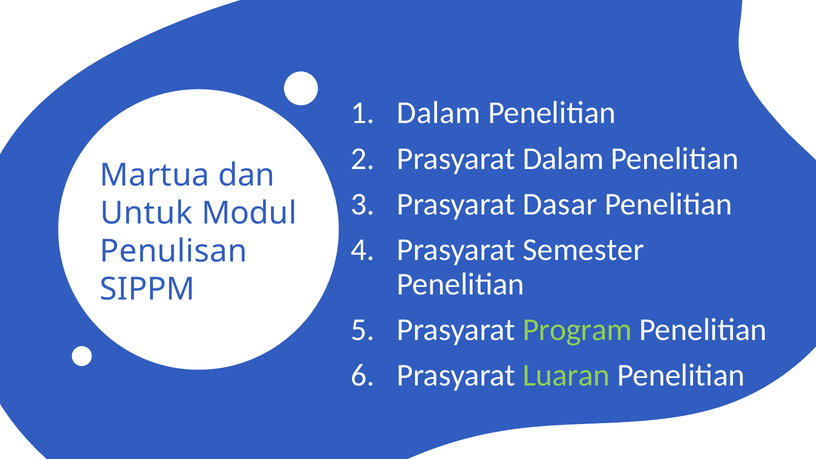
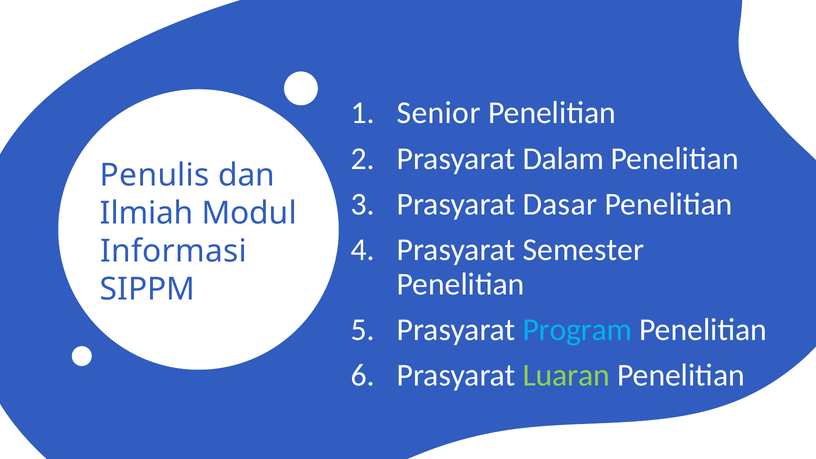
Dalam: Dalam -> Senior (439, 113)
Martua: Martua -> Penulis (155, 175)
Untuk: Untuk -> Ilmiah (147, 213)
Penulisan: Penulisan -> Informasi (174, 251)
Program colour: light green -> light blue (577, 330)
